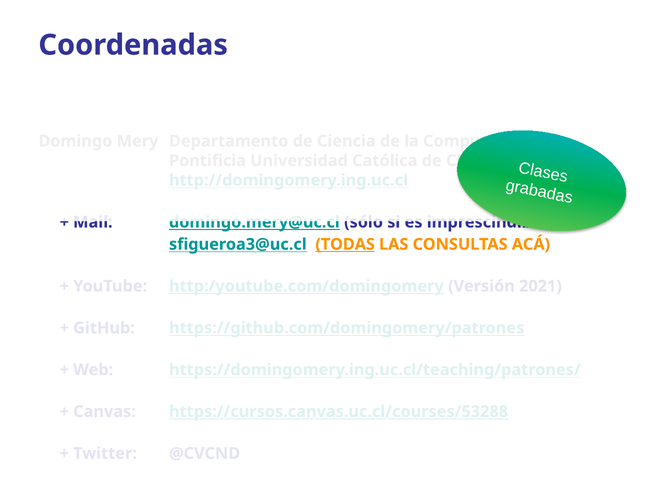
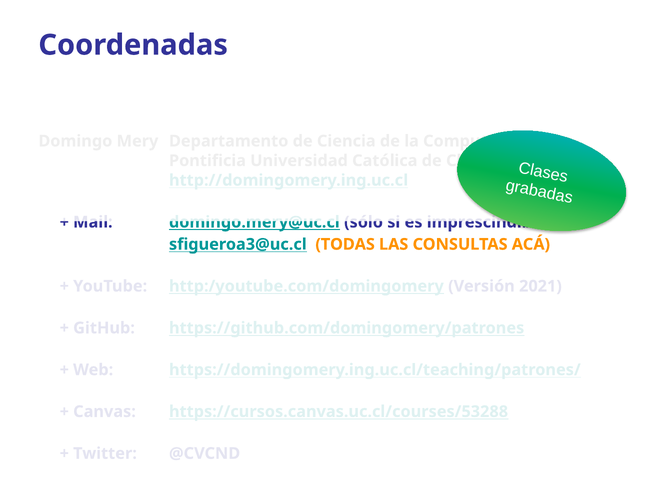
TODAS underline: present -> none (345, 244)
